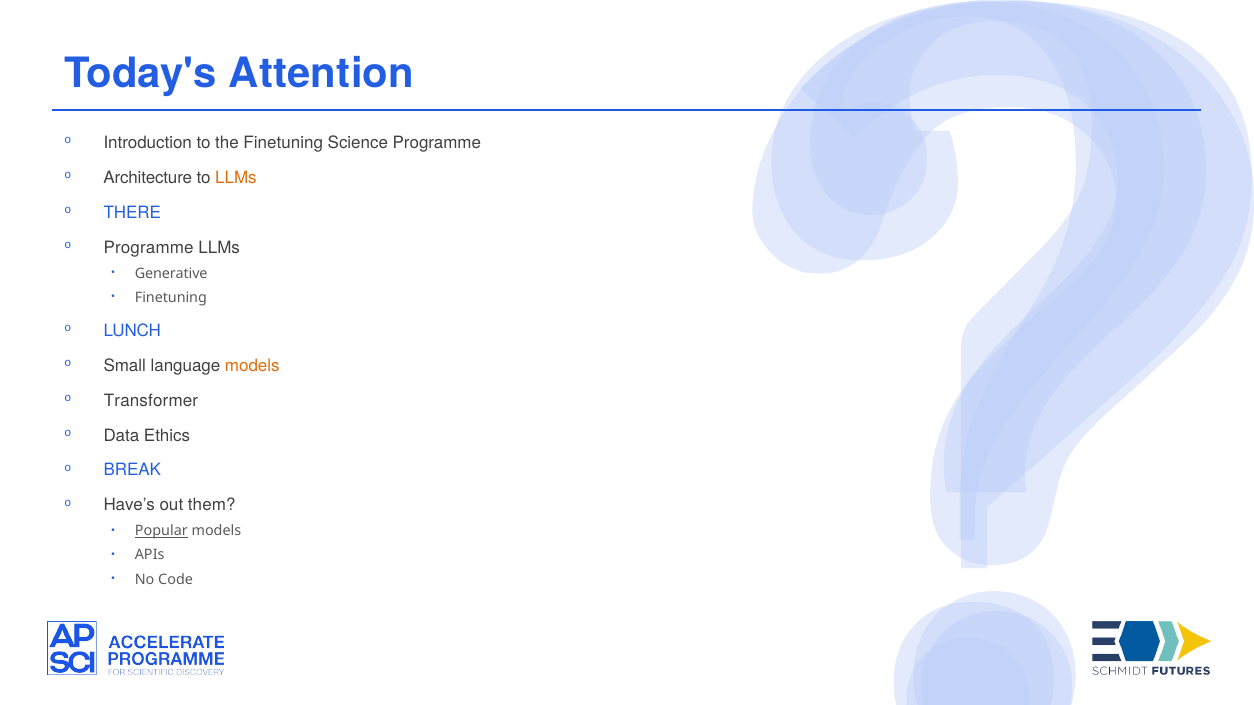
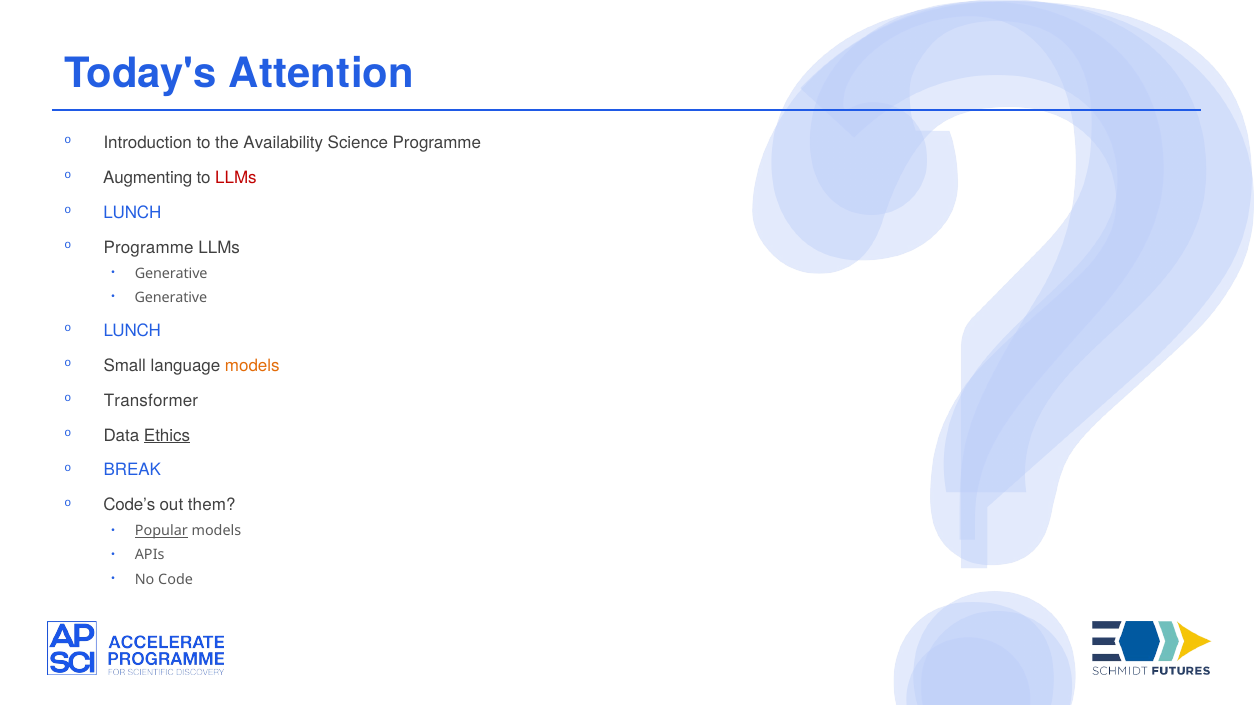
the Finetuning: Finetuning -> Availability (283, 143)
Architecture: Architecture -> Augmenting (148, 178)
LLMs colour: orange -> red (236, 178)
THERE: THERE -> LUNCH (132, 213)
Finetuning: Finetuning -> Generative (171, 298)
Ethics underline: none -> present (167, 436)
Have’s: Have’s -> Code’s (129, 506)
